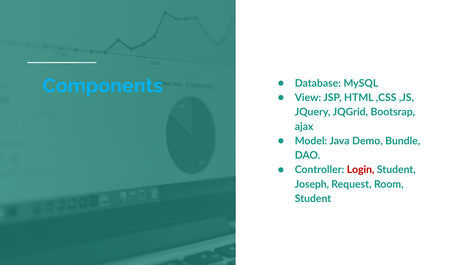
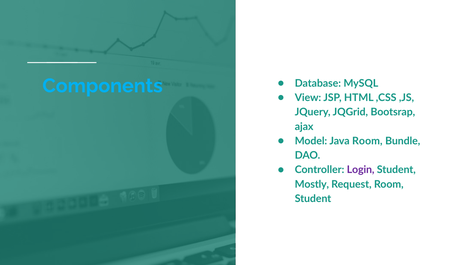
Java Demo: Demo -> Room (367, 141)
Login colour: red -> purple (361, 170)
Joseph: Joseph -> Mostly (312, 184)
